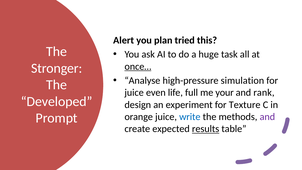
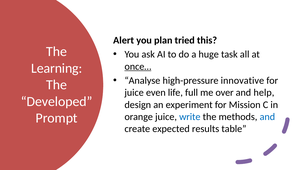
Stronger: Stronger -> Learning (57, 68)
simulation: simulation -> innovative (242, 80)
your: your -> over (225, 93)
rank: rank -> help (264, 93)
Texture: Texture -> Mission (245, 105)
and colour: purple -> blue (267, 117)
results underline: present -> none (206, 129)
